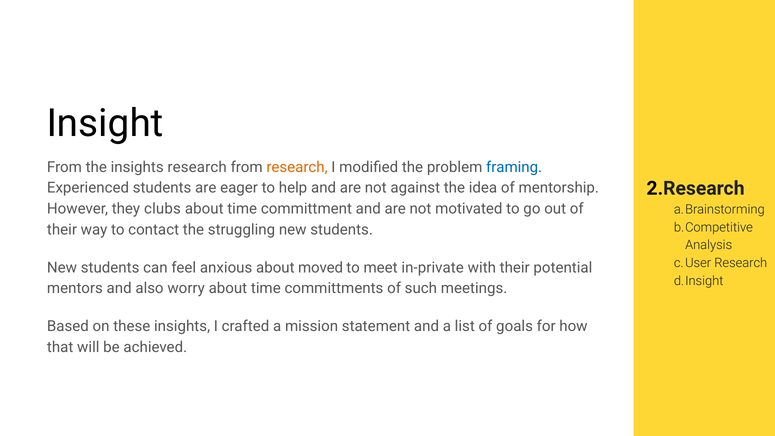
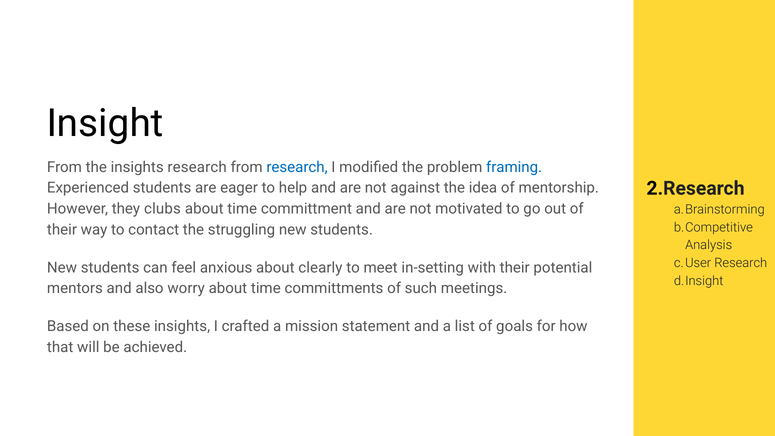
research colour: orange -> blue (297, 167)
moved: moved -> clearly (320, 267)
in-private: in-private -> in-setting (433, 267)
